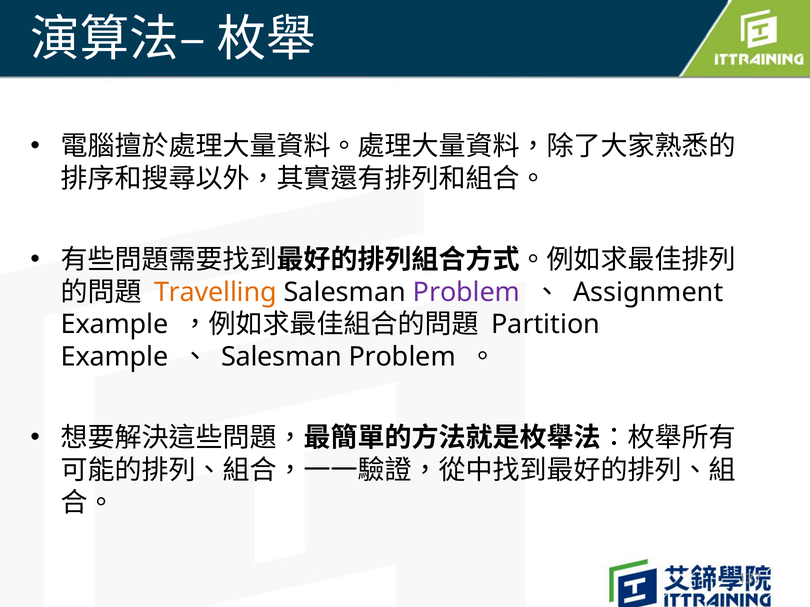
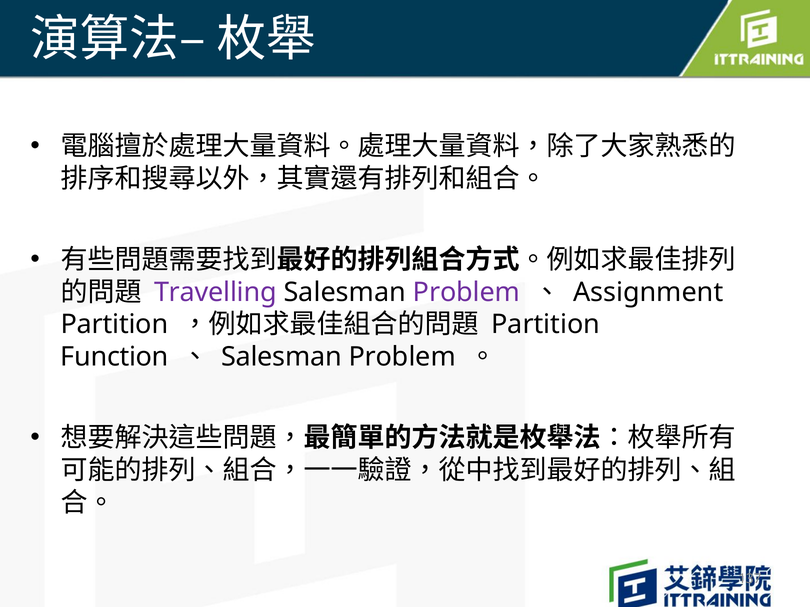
Travelling colour: orange -> purple (216, 292)
Example: Example -> Partition (115, 325)
Example: Example -> Function (115, 357)
